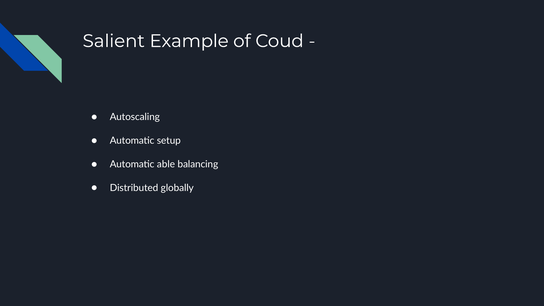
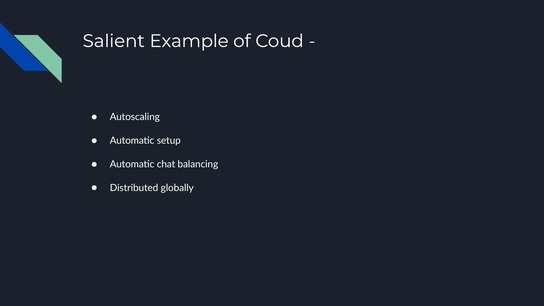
able: able -> chat (166, 164)
